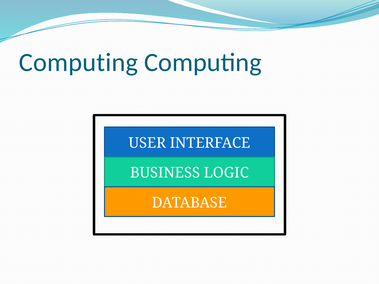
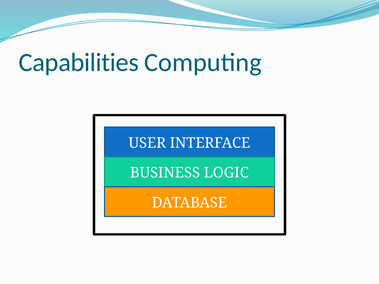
Computing: Computing -> Capabilities (79, 63)
